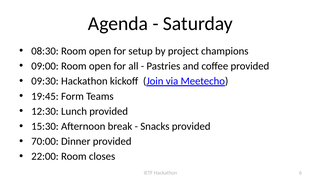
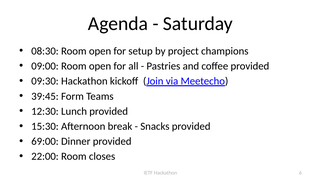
19:45: 19:45 -> 39:45 (45, 96)
70:00: 70:00 -> 69:00 (45, 141)
